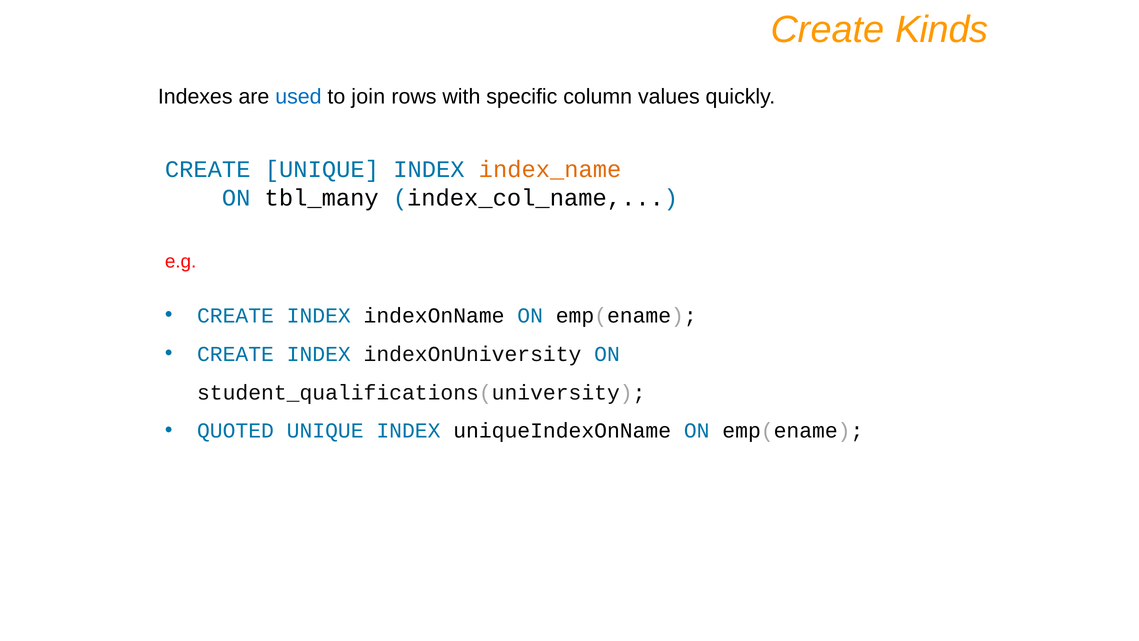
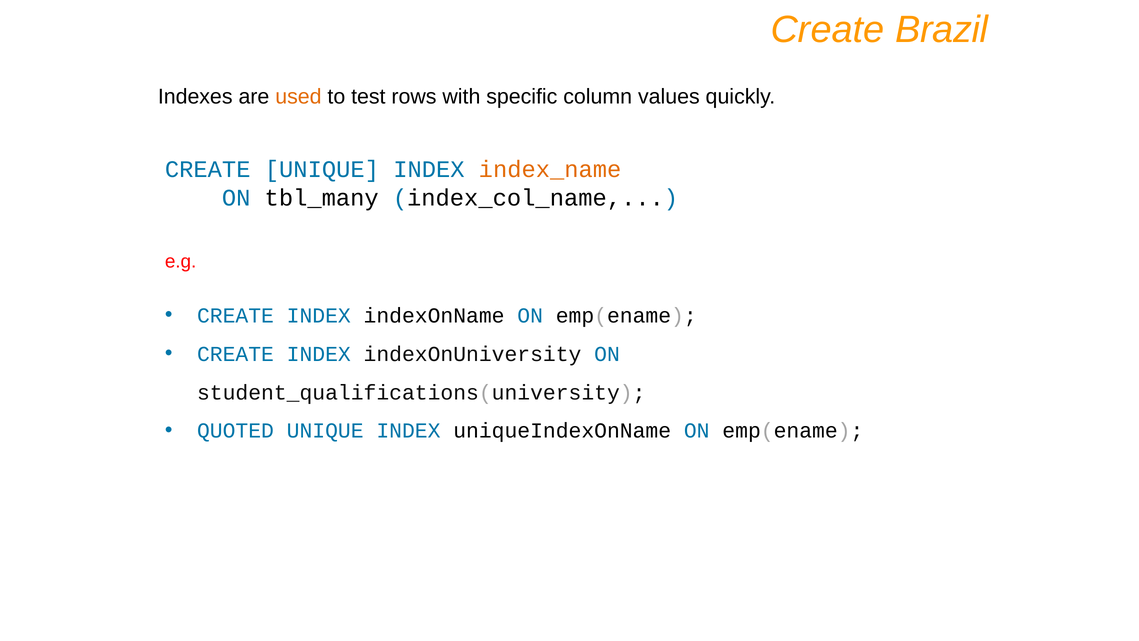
Kinds: Kinds -> Brazil (942, 30)
used colour: blue -> orange (298, 97)
join: join -> test (368, 97)
